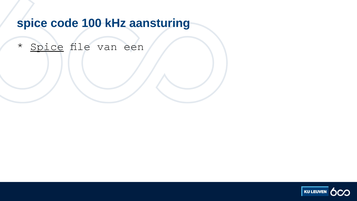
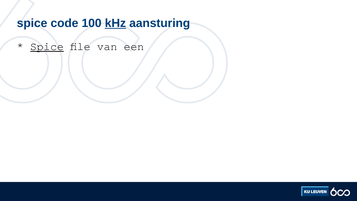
kHz underline: none -> present (115, 23)
